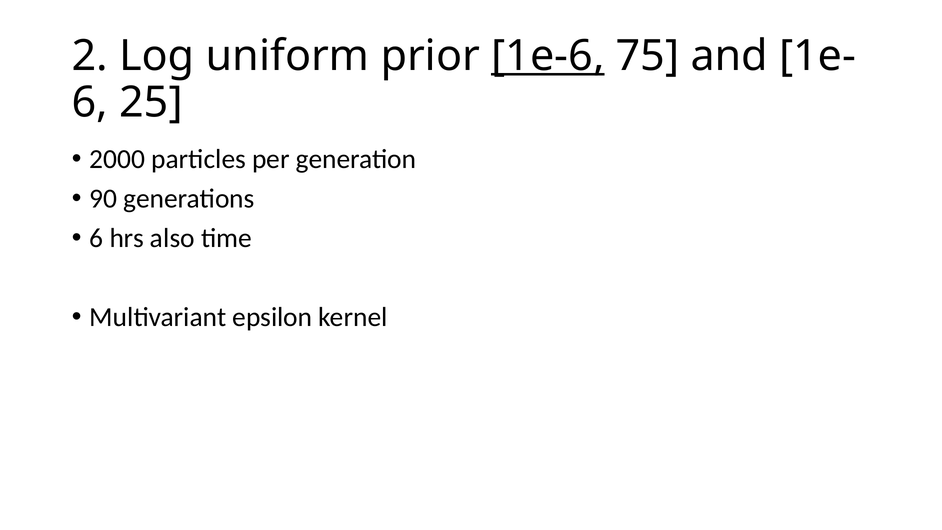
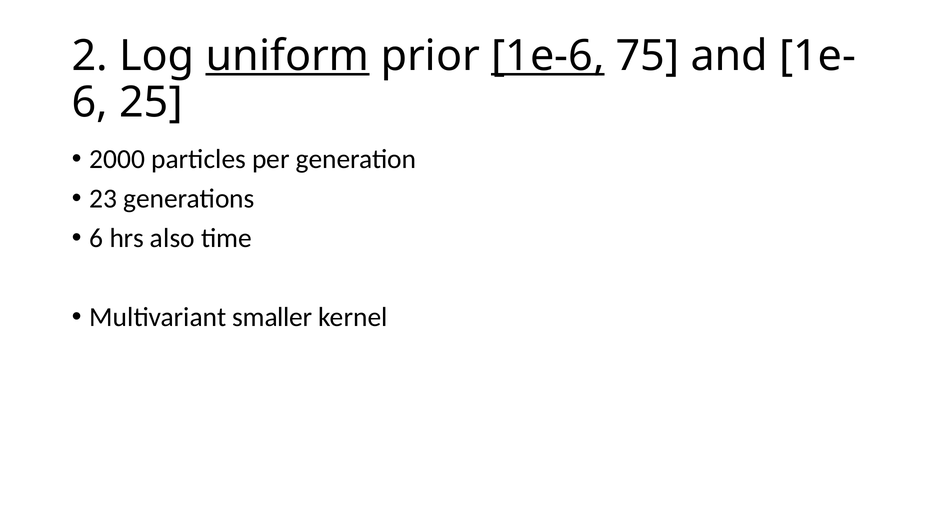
uniform underline: none -> present (288, 56)
90: 90 -> 23 (103, 199)
epsilon: epsilon -> smaller (272, 317)
